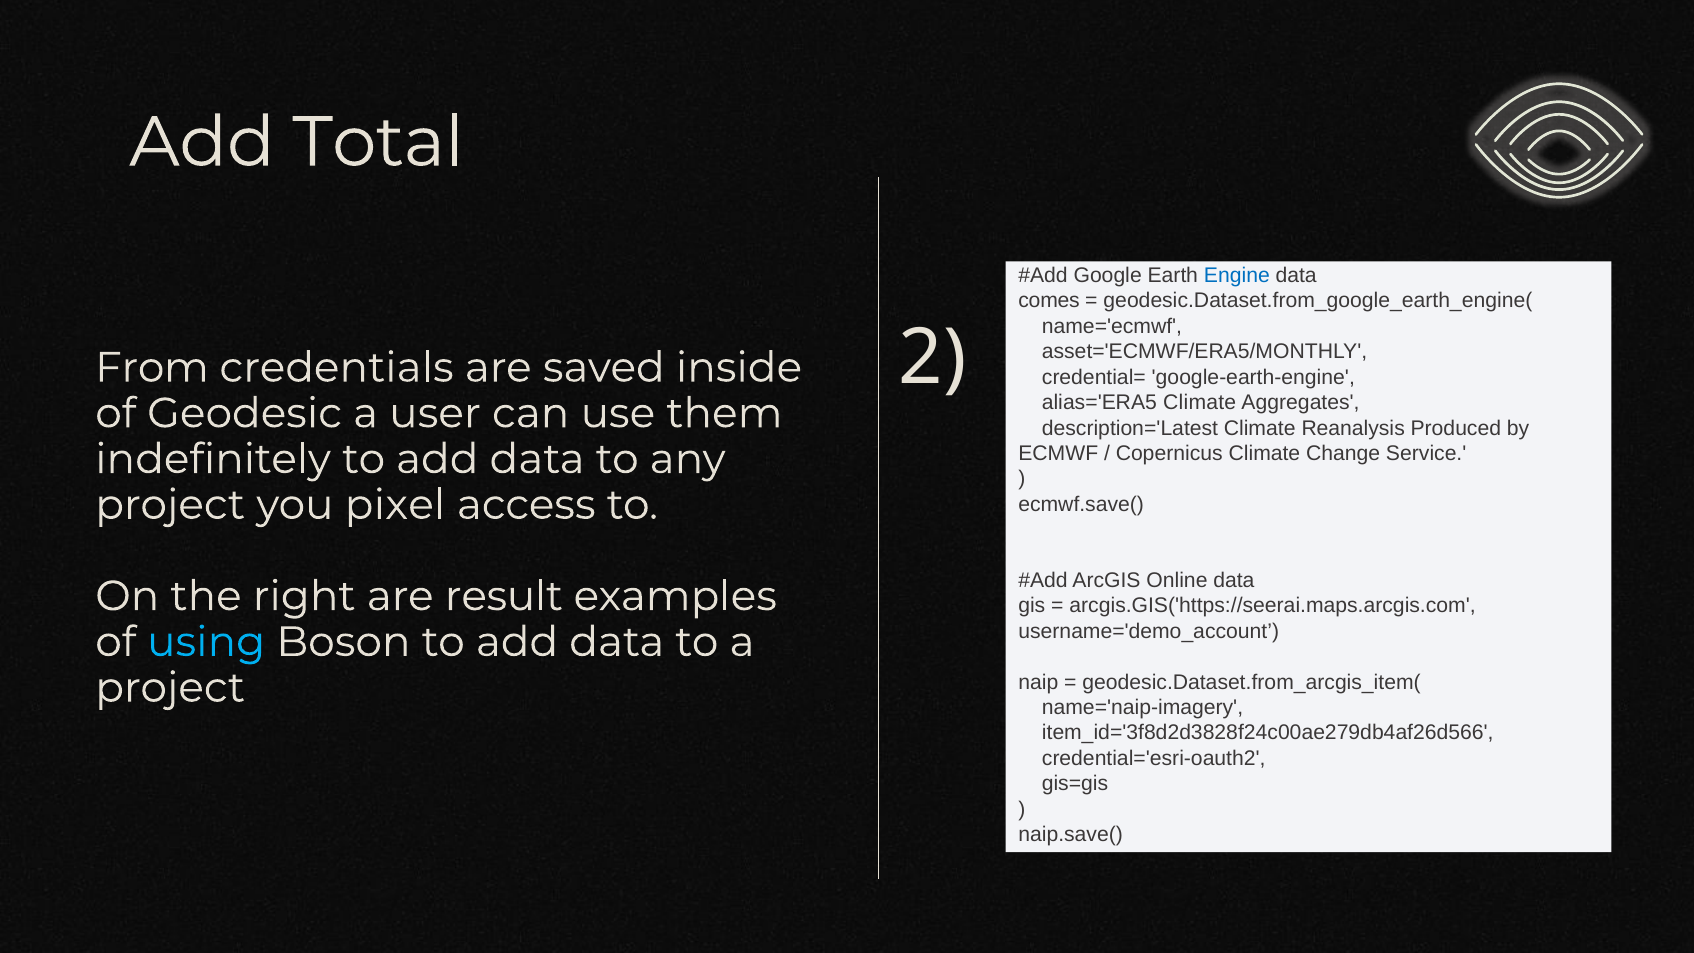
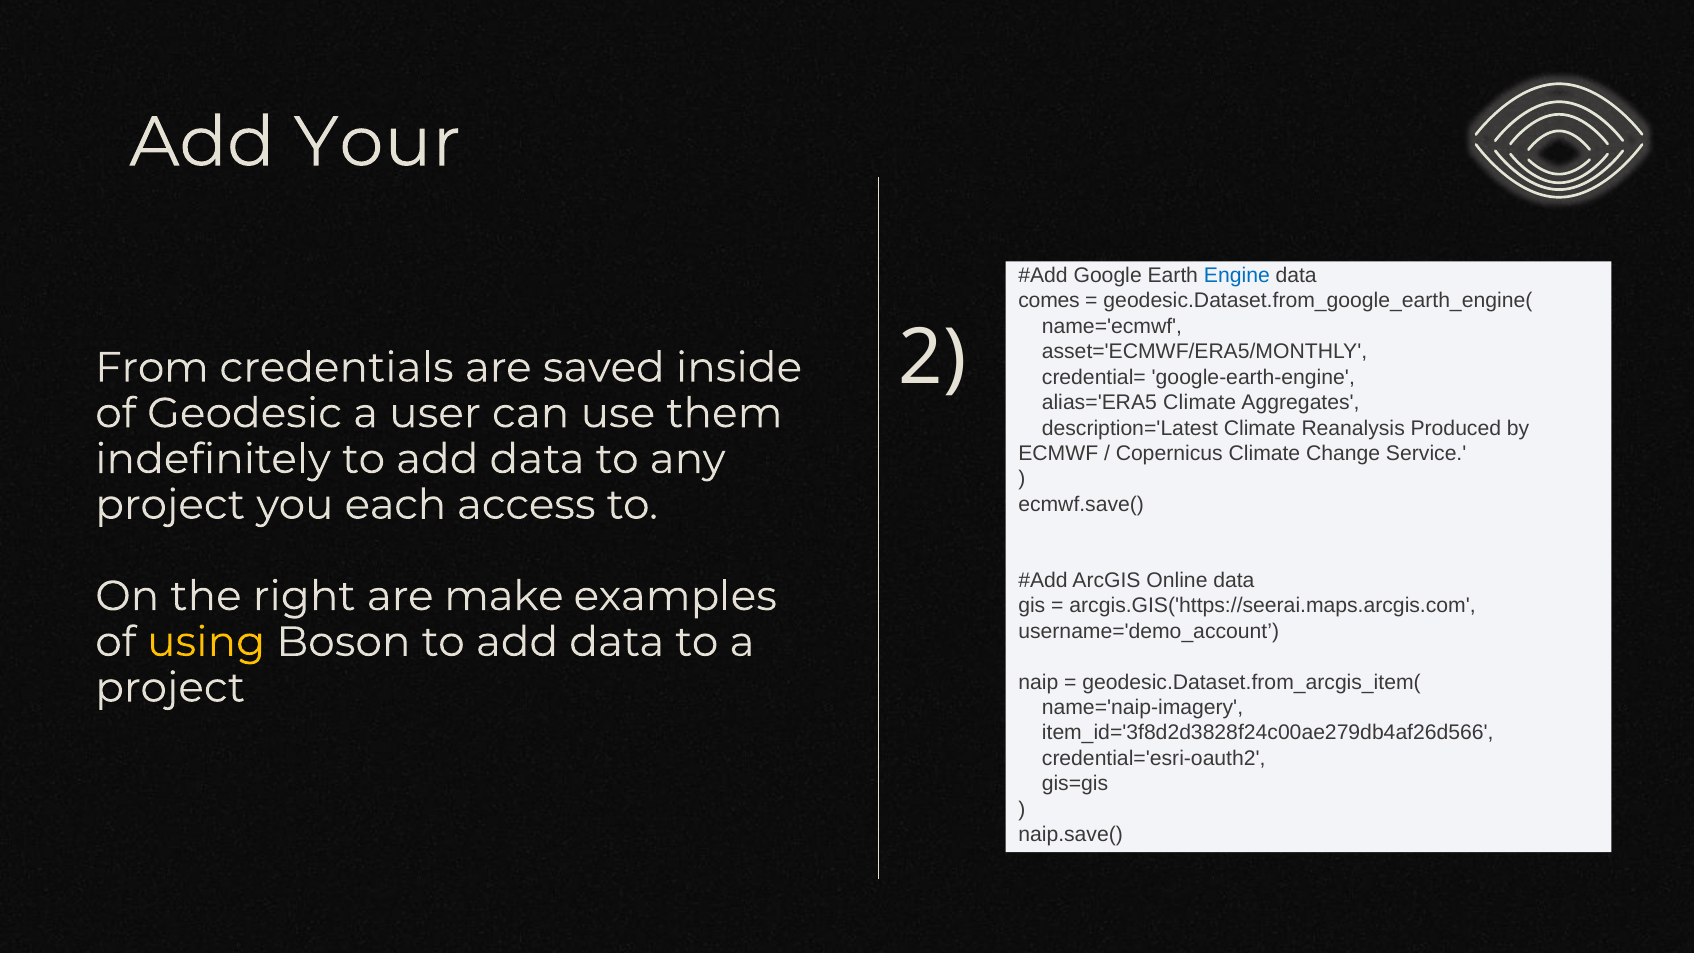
Total: Total -> Your (377, 142)
pixel: pixel -> each (395, 505)
result: result -> make (504, 596)
using colour: light blue -> yellow (206, 642)
